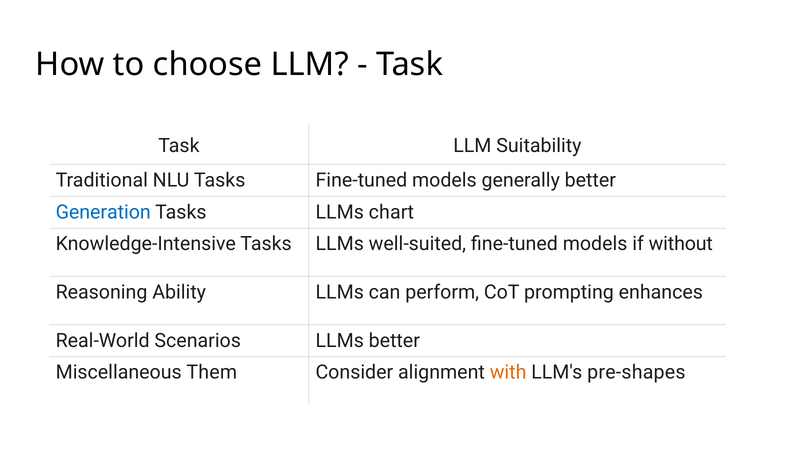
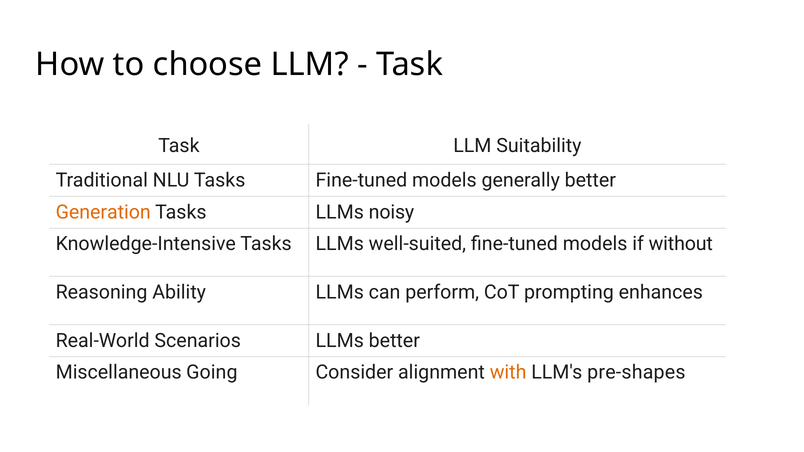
Generation colour: blue -> orange (103, 212)
chart: chart -> noisy (391, 212)
Them: Them -> Going (212, 373)
